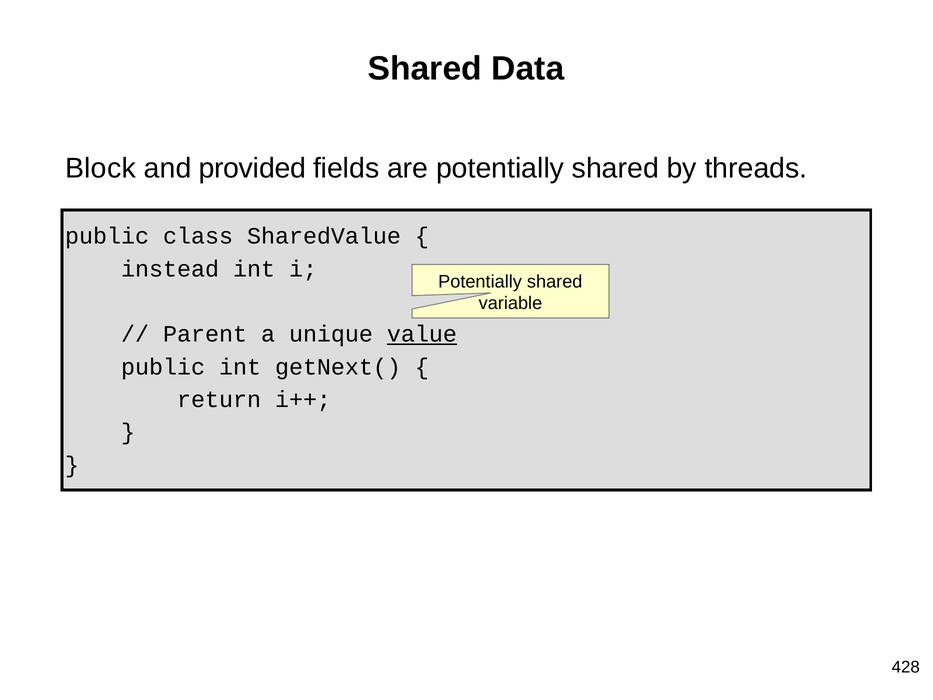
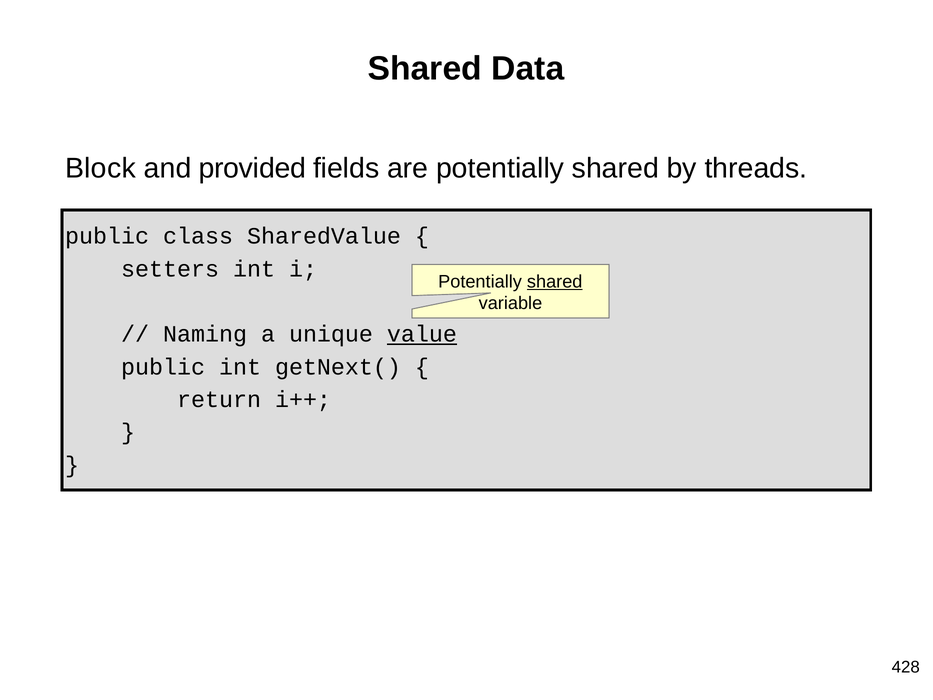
instead: instead -> setters (170, 269)
shared underline: none -> present (555, 281)
Parent: Parent -> Naming (205, 334)
